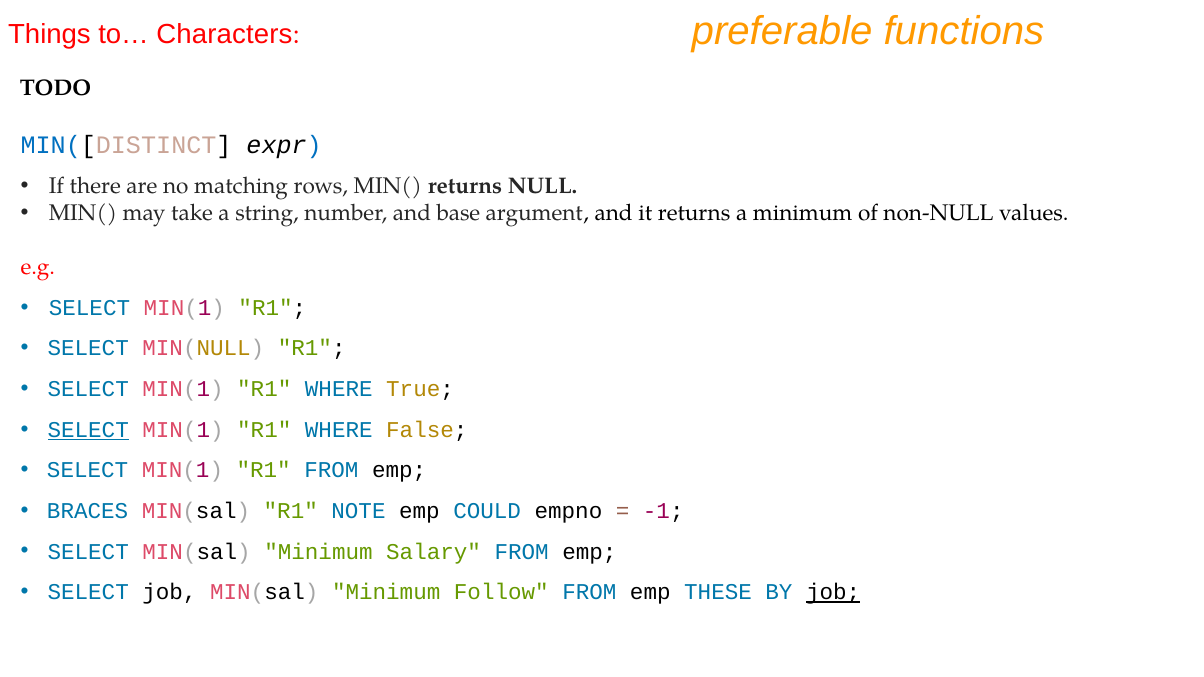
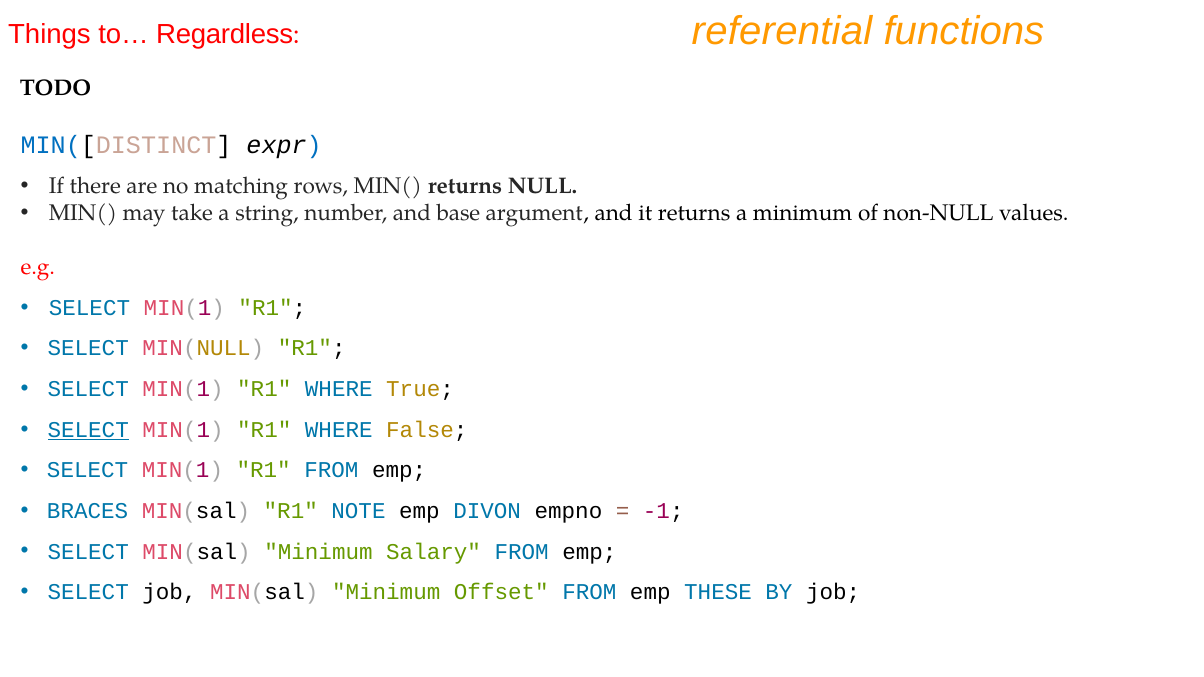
Characters: Characters -> Regardless (225, 34)
preferable: preferable -> referential (782, 31)
COULD: COULD -> DIVON (487, 511)
Follow: Follow -> Offset (501, 592)
job underline: present -> none (833, 592)
